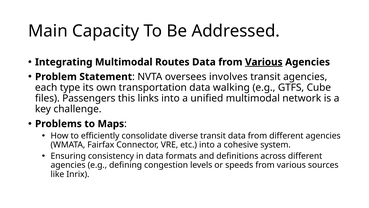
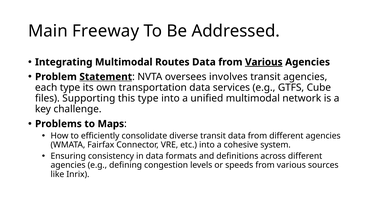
Capacity: Capacity -> Freeway (106, 31)
Statement underline: none -> present (106, 77)
walking: walking -> services (231, 87)
Passengers: Passengers -> Supporting (89, 98)
this links: links -> type (148, 98)
